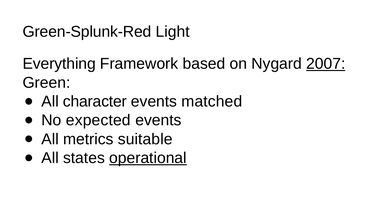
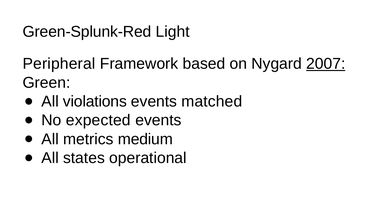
Everything: Everything -> Peripheral (59, 64)
character: character -> violations (95, 101)
suitable: suitable -> medium (145, 139)
operational underline: present -> none (148, 158)
